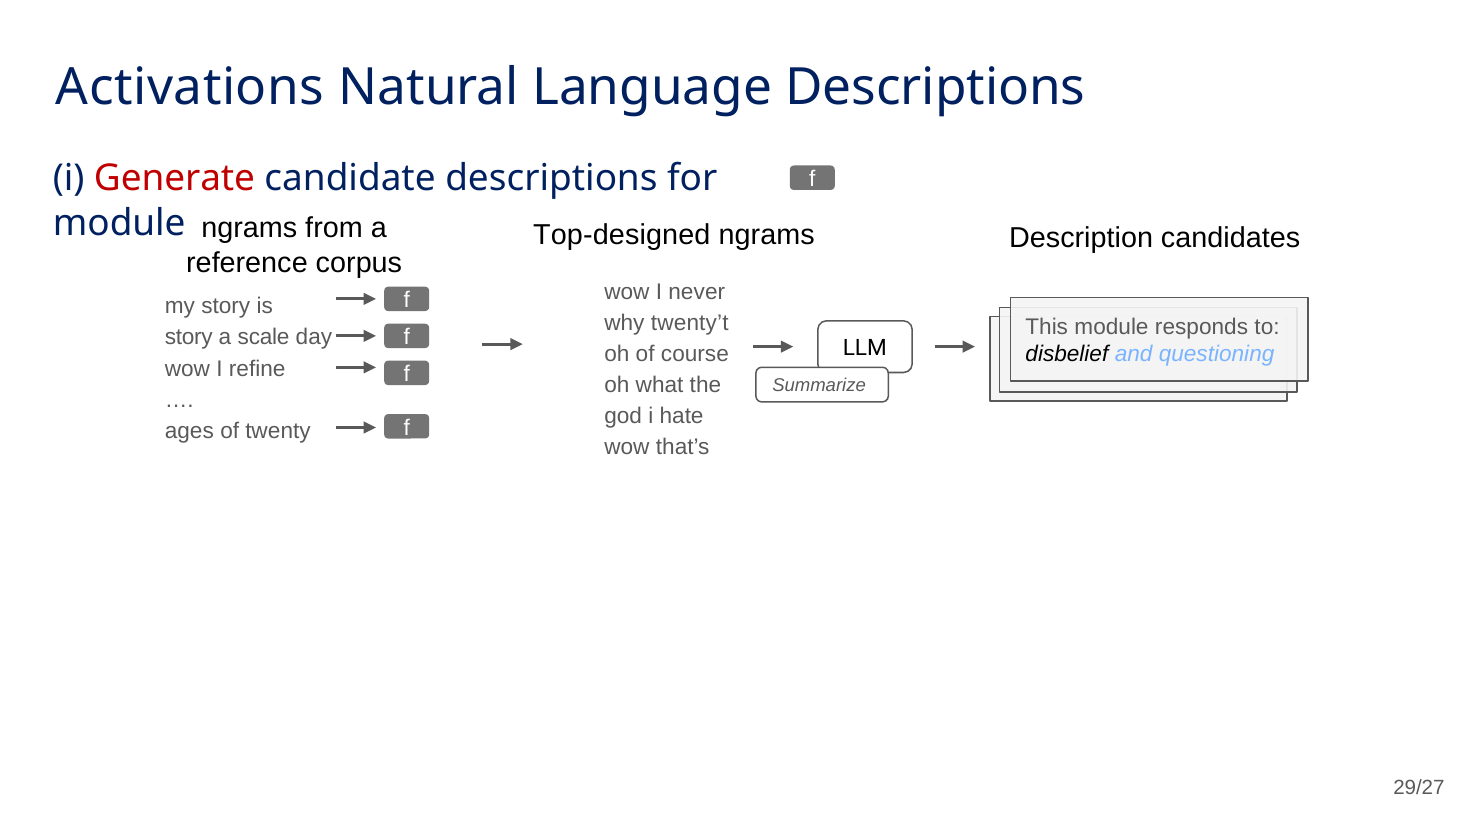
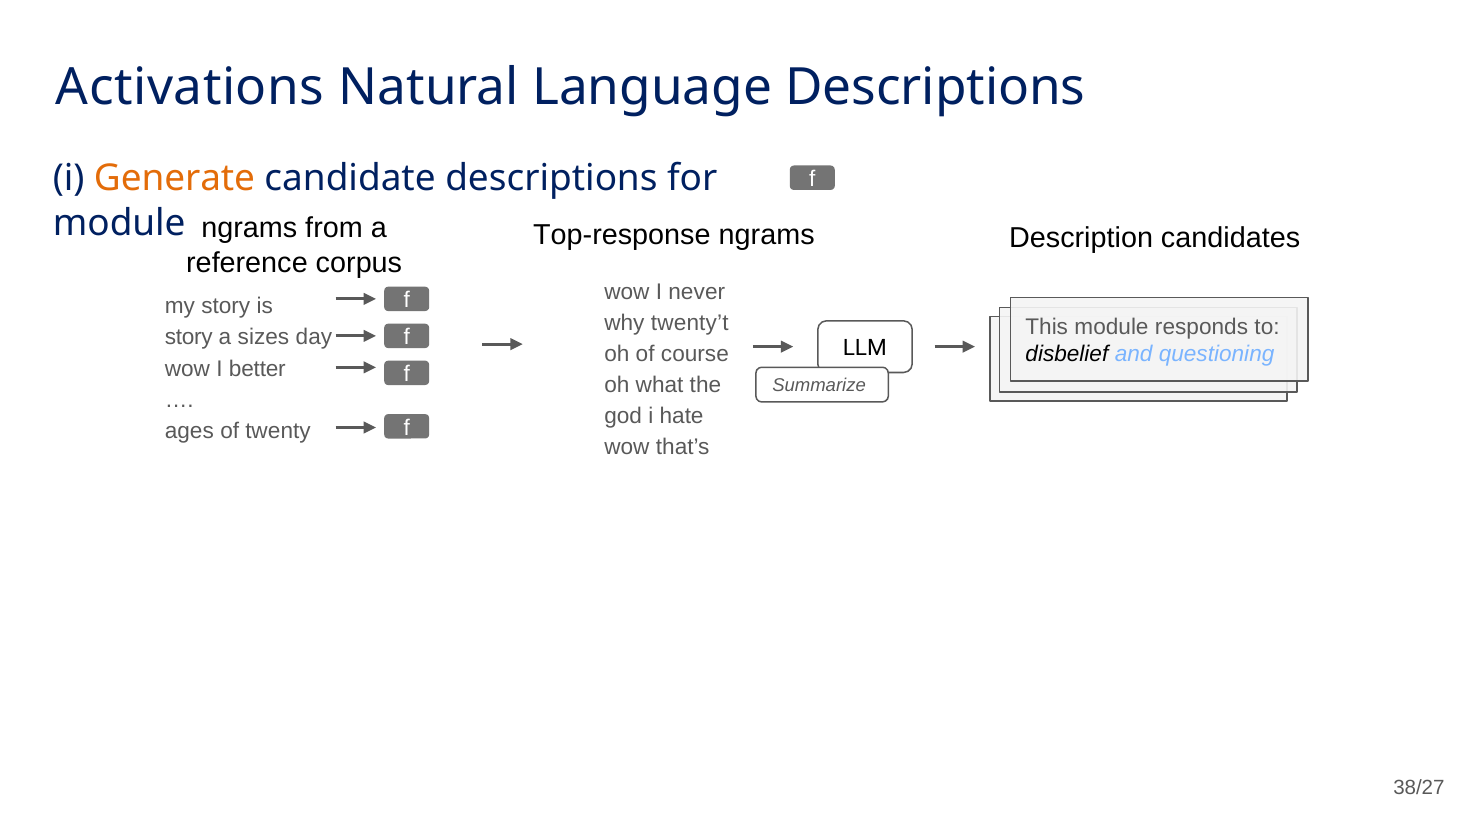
Generate colour: red -> orange (175, 179)
Top-designed: Top-designed -> Top-response (622, 235)
scale: scale -> sizes (263, 337)
refine: refine -> better (257, 369)
29/27: 29/27 -> 38/27 (1419, 787)
